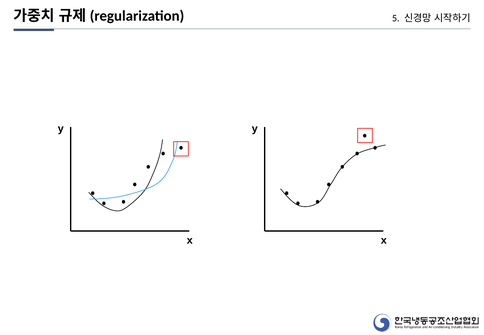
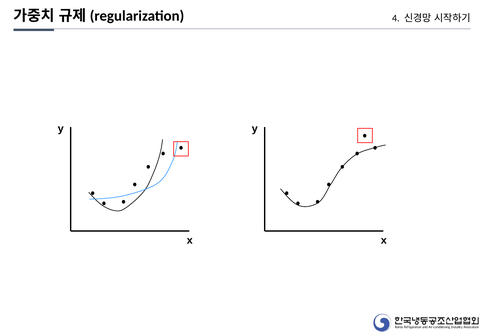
5: 5 -> 4 (396, 18)
